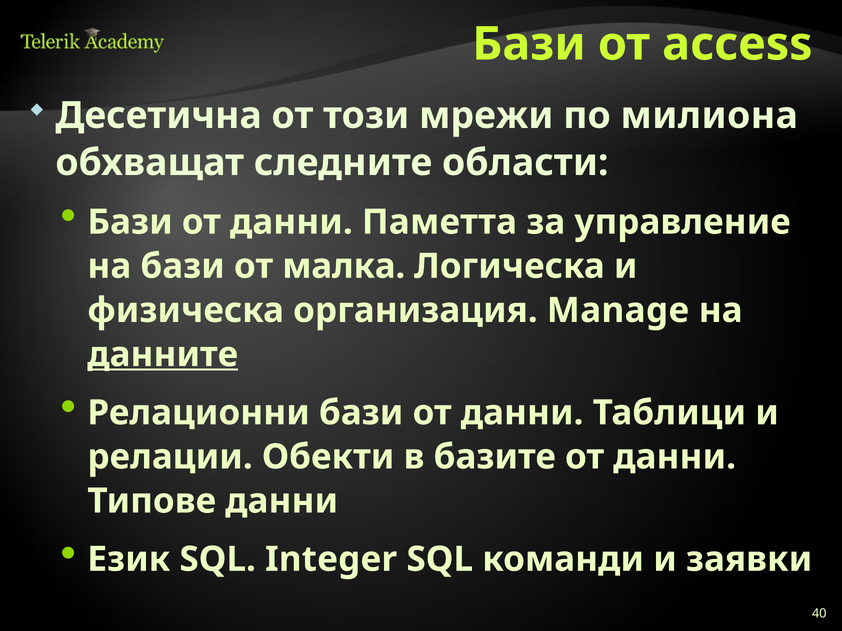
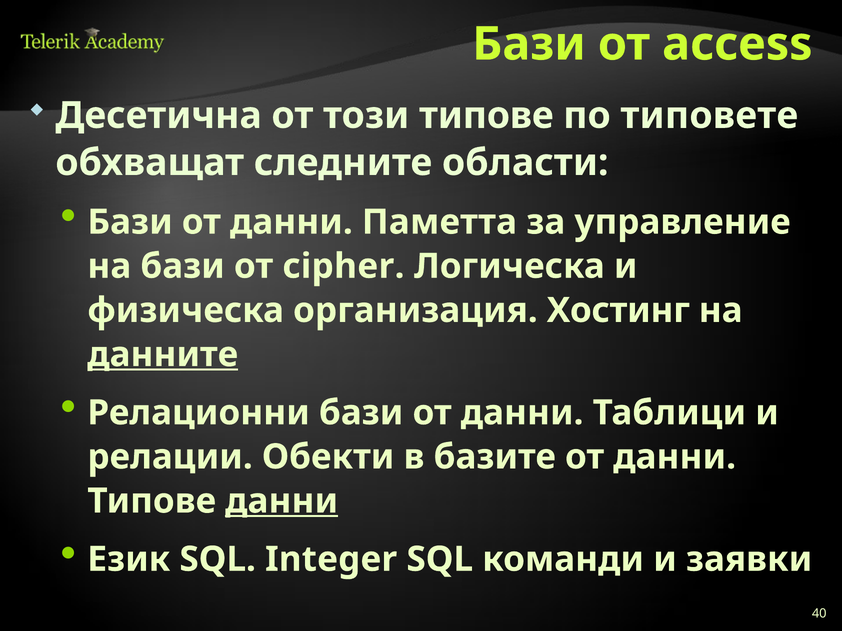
този мрежи: мрежи -> типове (486, 116)
милиона: милиона -> типовете (709, 116)
малка: малка -> cipher (343, 266)
Manage: Manage -> Хостинг (618, 311)
данни underline: none -> present (282, 501)
